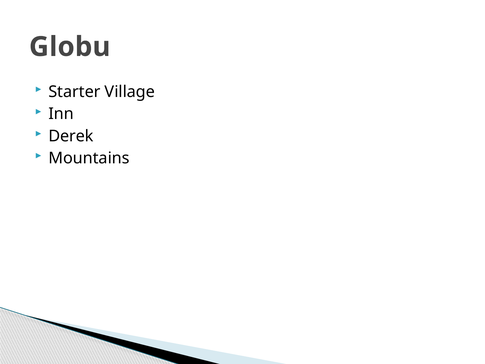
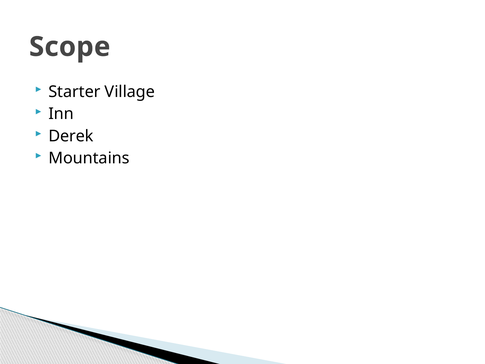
Globu: Globu -> Scope (70, 47)
